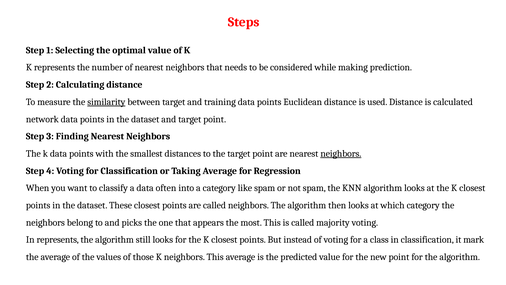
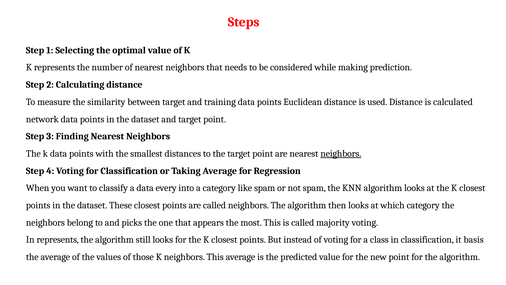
similarity underline: present -> none (106, 102)
often: often -> every (166, 188)
mark: mark -> basis (474, 240)
